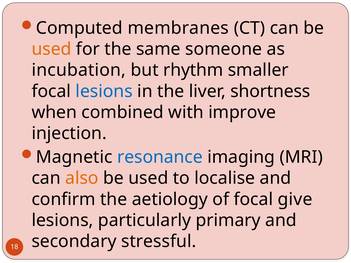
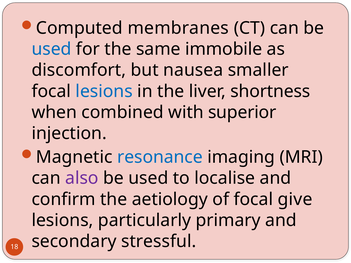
used colour: orange -> blue (51, 49)
someone: someone -> immobile (224, 49)
incubation: incubation -> discomfort (79, 70)
rhythm: rhythm -> nausea (193, 70)
improve: improve -> superior (242, 112)
also colour: orange -> purple (82, 178)
